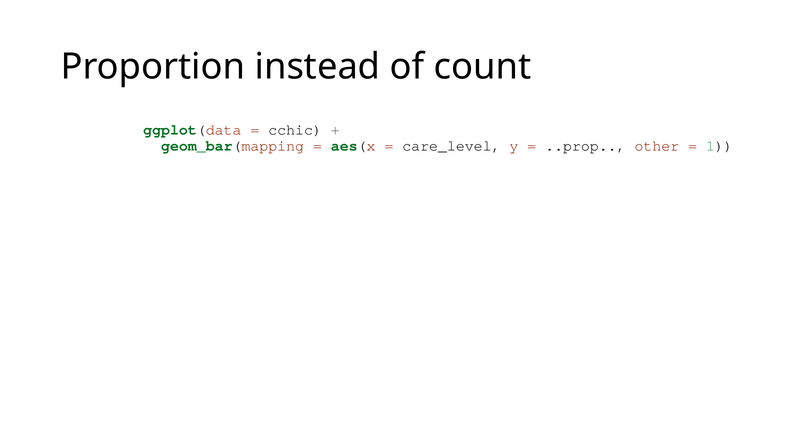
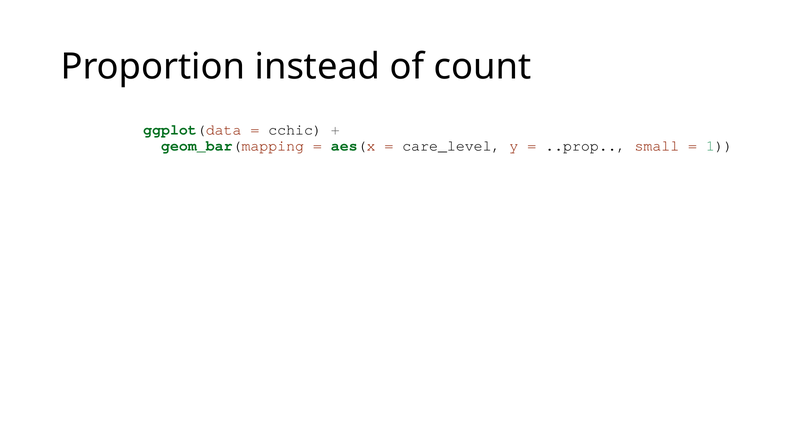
other: other -> small (657, 146)
